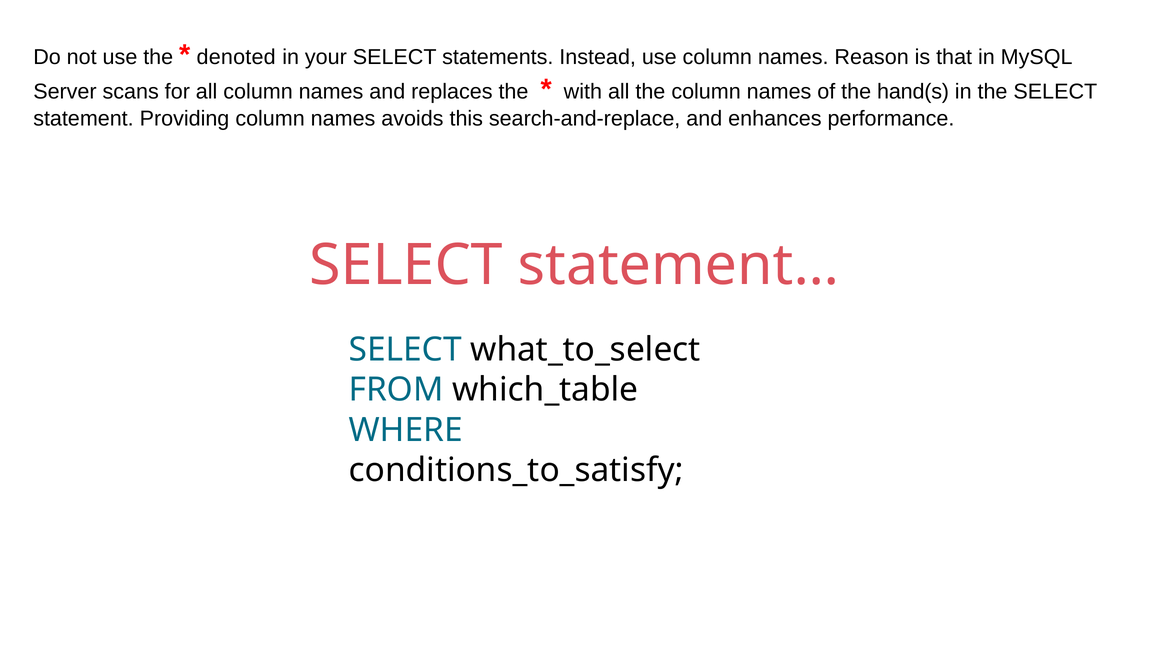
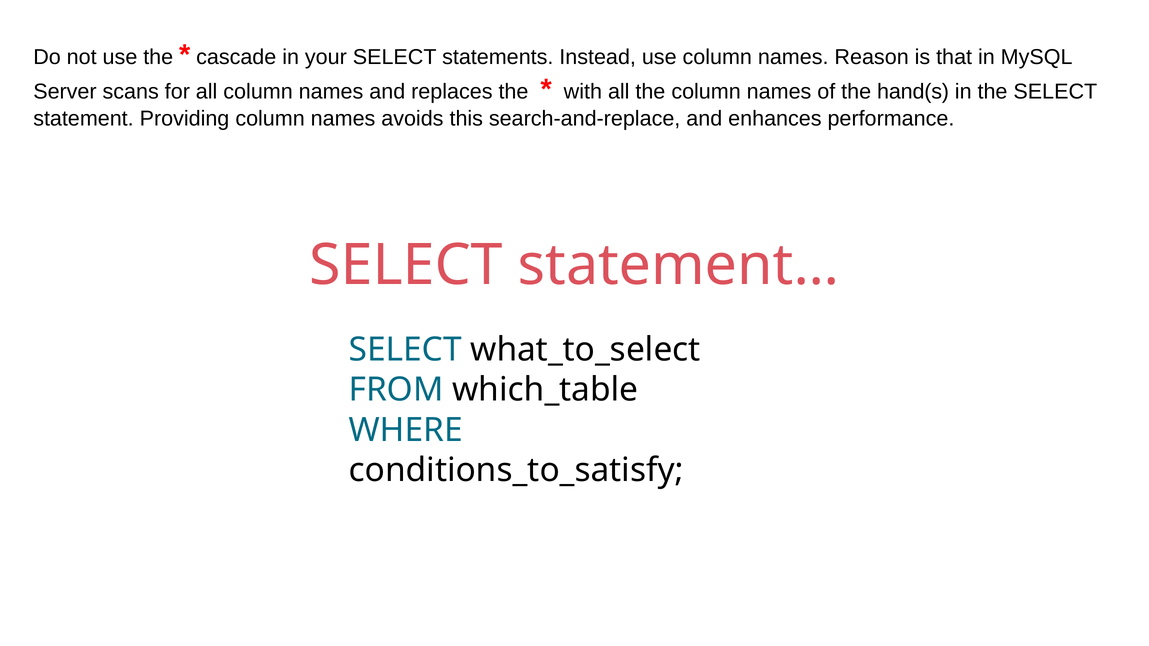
denoted: denoted -> cascade (236, 57)
